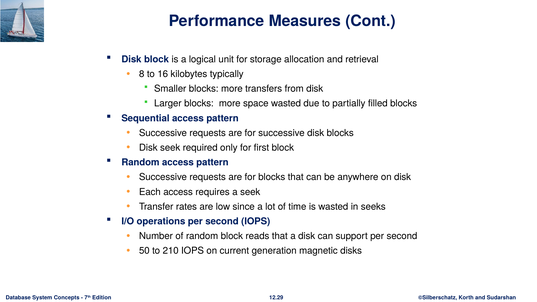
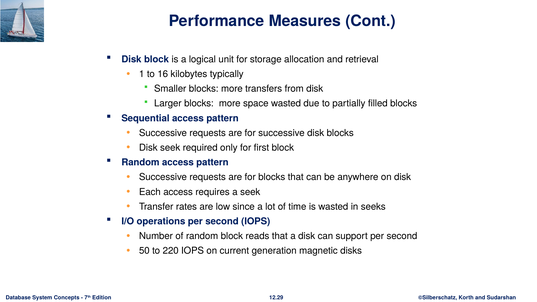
8: 8 -> 1 (142, 74)
210: 210 -> 220 (171, 251)
